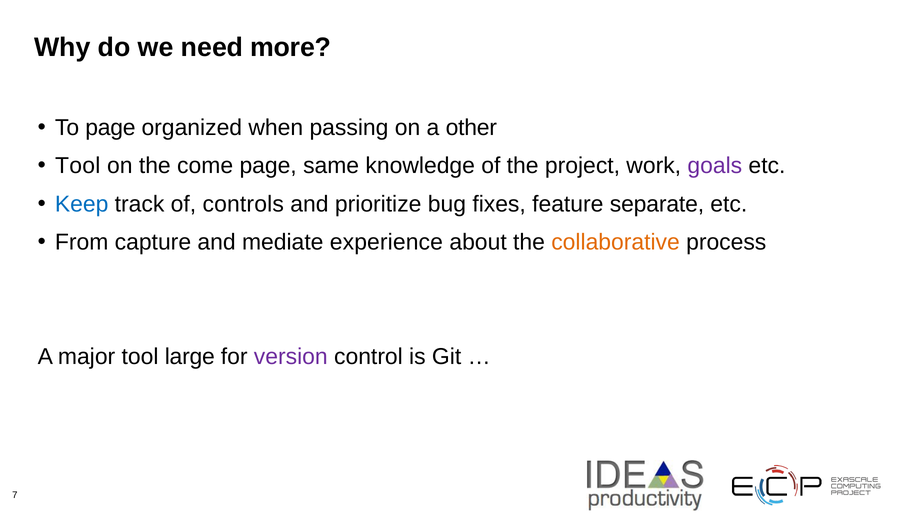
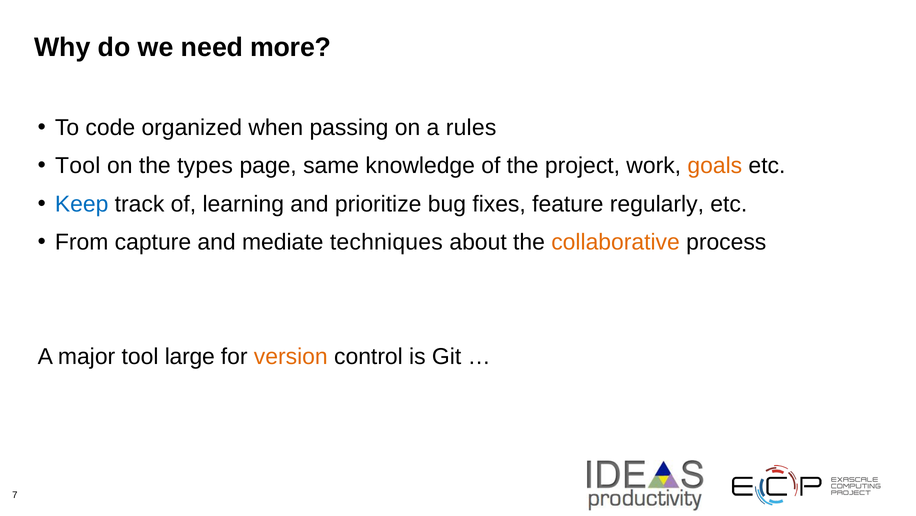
To page: page -> code (110, 128)
other: other -> rules (471, 128)
come: come -> types (205, 166)
goals colour: purple -> orange (715, 166)
controls: controls -> learning (243, 204)
separate: separate -> regularly (657, 204)
experience: experience -> techniques (386, 242)
version colour: purple -> orange (291, 356)
